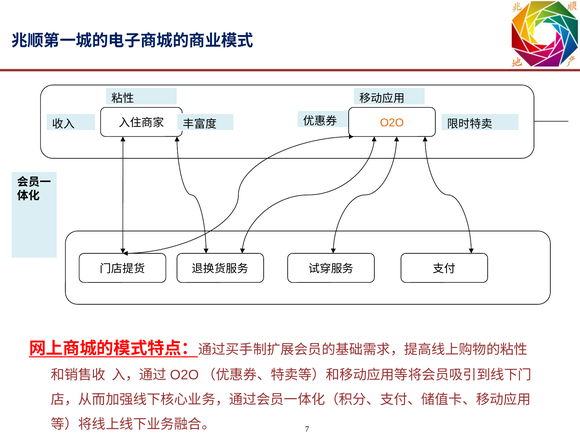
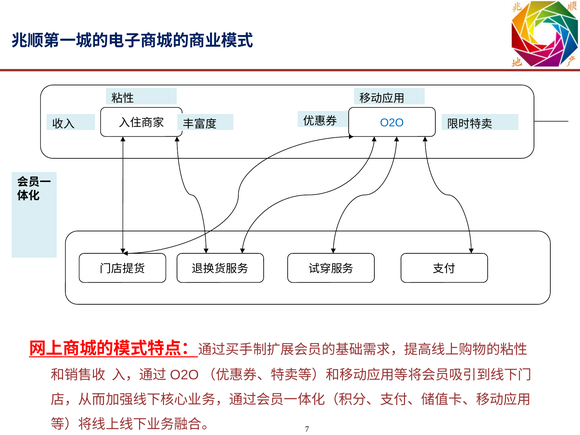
O2O colour: orange -> blue (392, 123)
